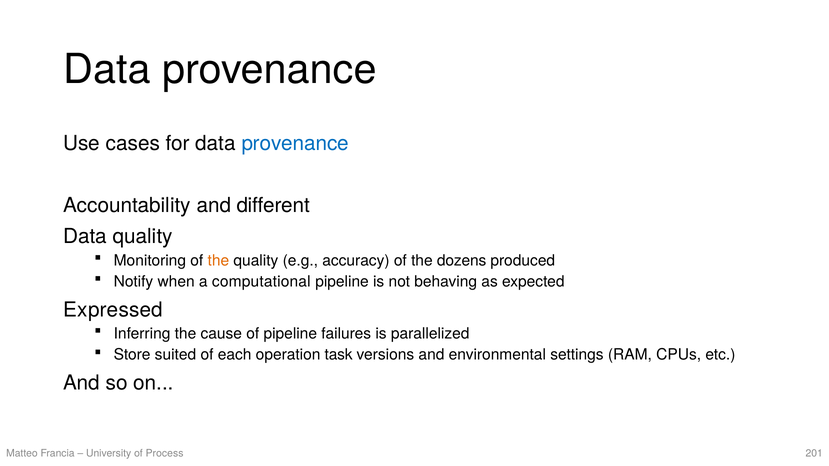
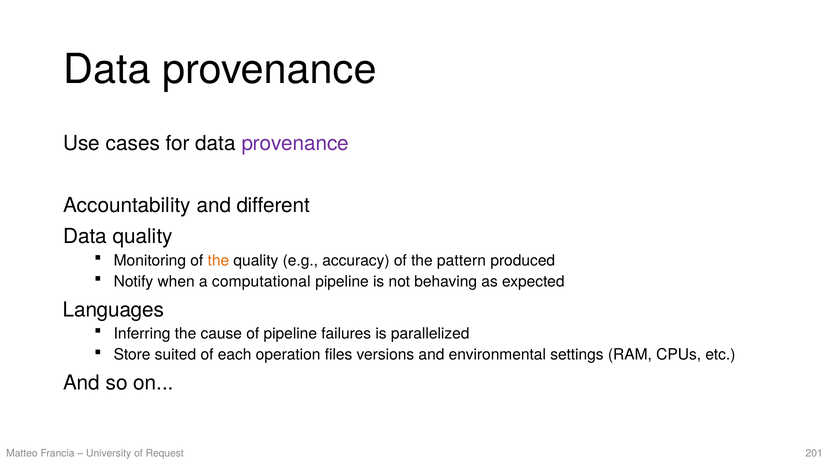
provenance colour: blue -> purple (295, 144)
dozens: dozens -> pattern (461, 261)
Expressed: Expressed -> Languages (113, 310)
task: task -> files (339, 355)
Process: Process -> Request (165, 453)
